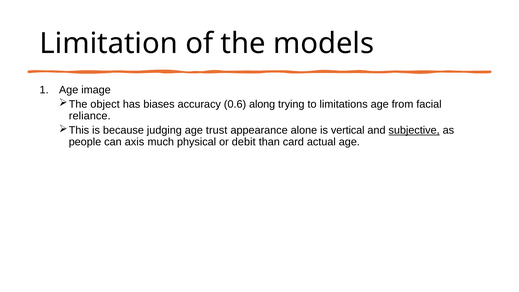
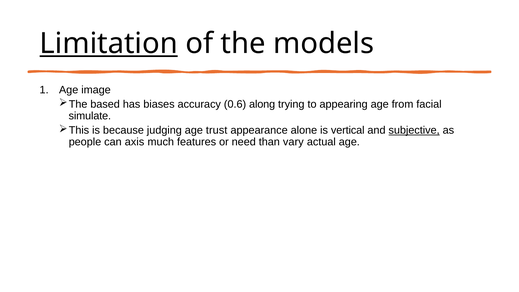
Limitation underline: none -> present (109, 44)
object: object -> based (105, 104)
limitations: limitations -> appearing (344, 104)
reliance: reliance -> simulate (90, 116)
physical: physical -> features (197, 142)
debit: debit -> need (244, 142)
card: card -> vary (293, 142)
